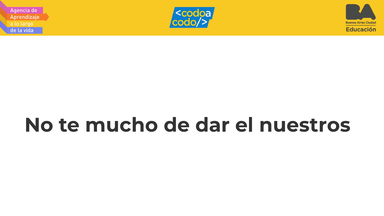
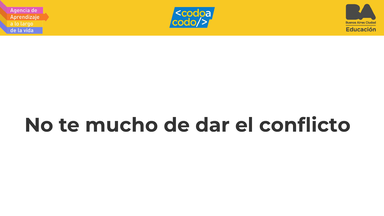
nuestros: nuestros -> conflicto (305, 125)
